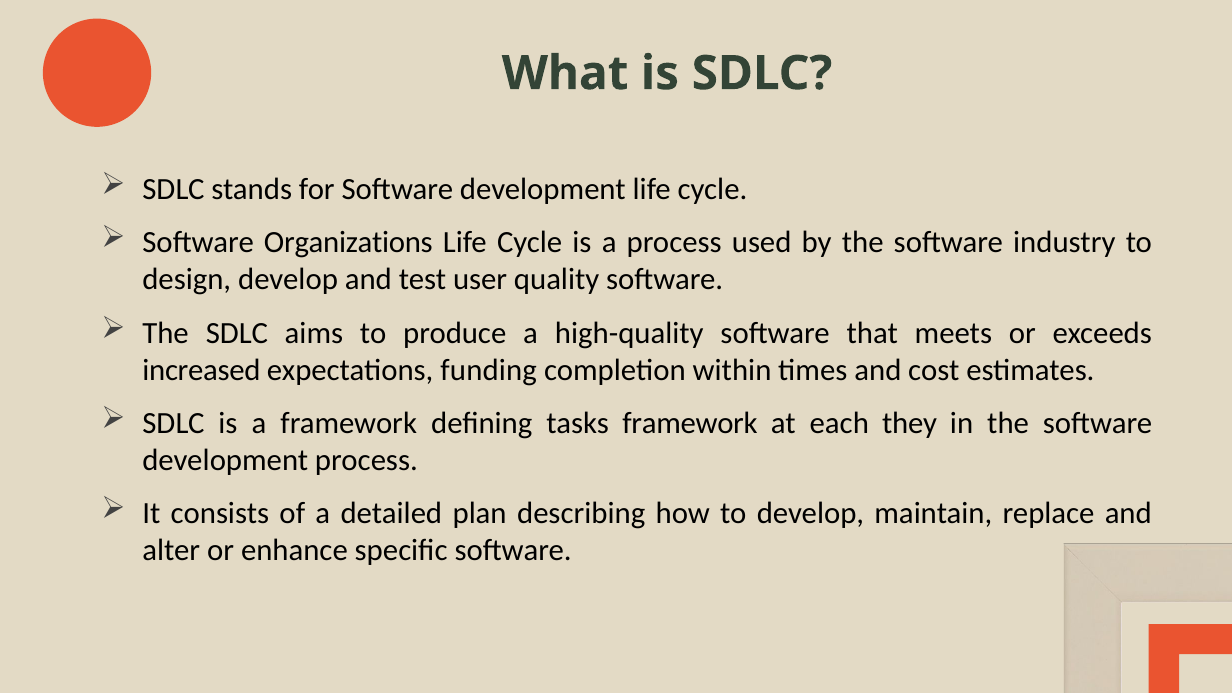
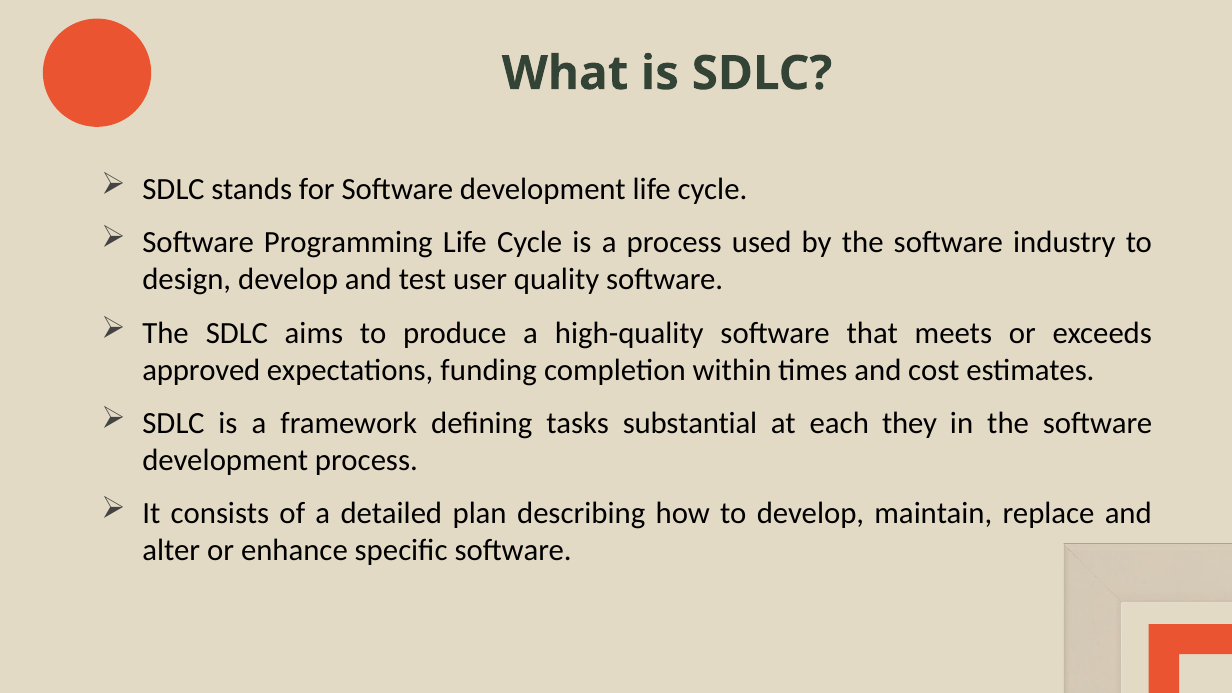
Organizations: Organizations -> Programming (348, 243)
increased: increased -> approved (201, 370)
tasks framework: framework -> substantial (690, 423)
